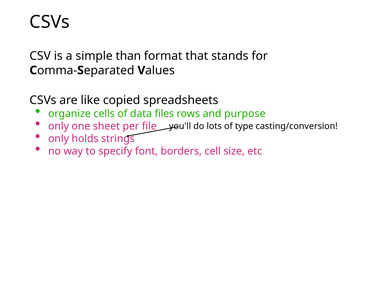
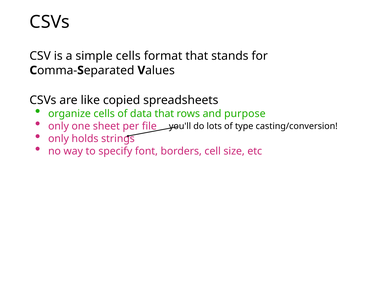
simple than: than -> cells (128, 56)
data files: files -> that (164, 114)
